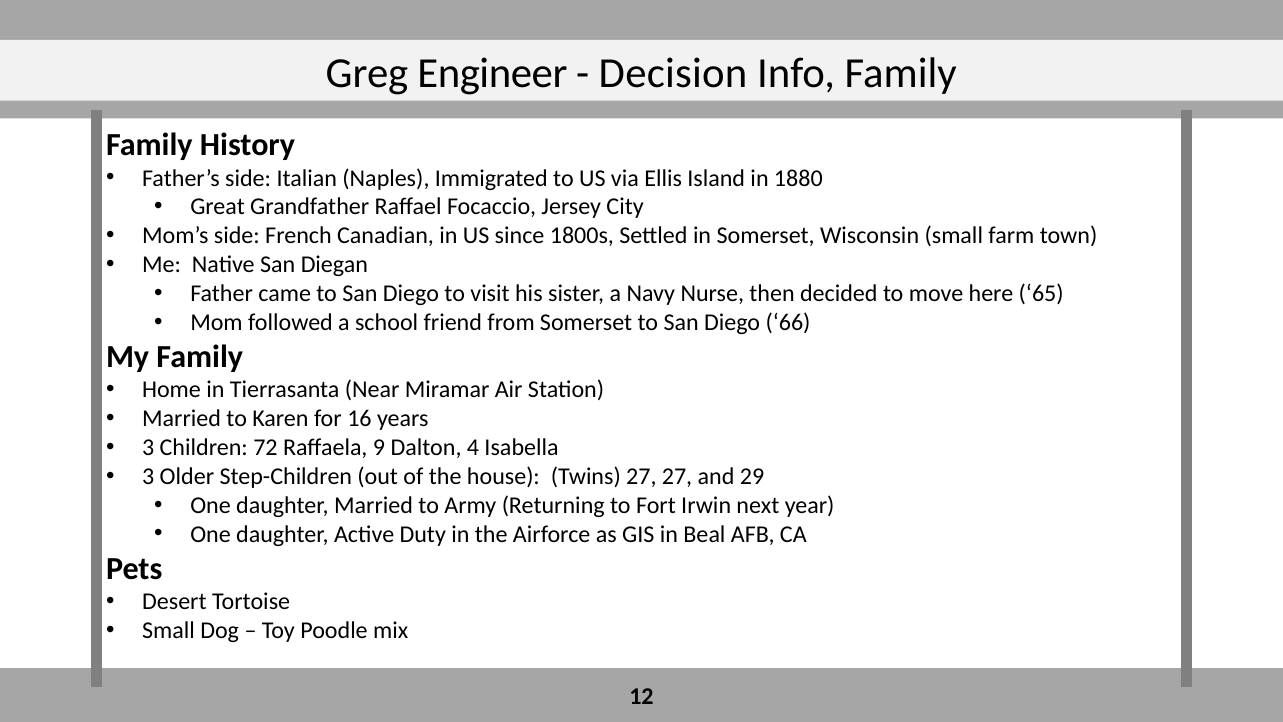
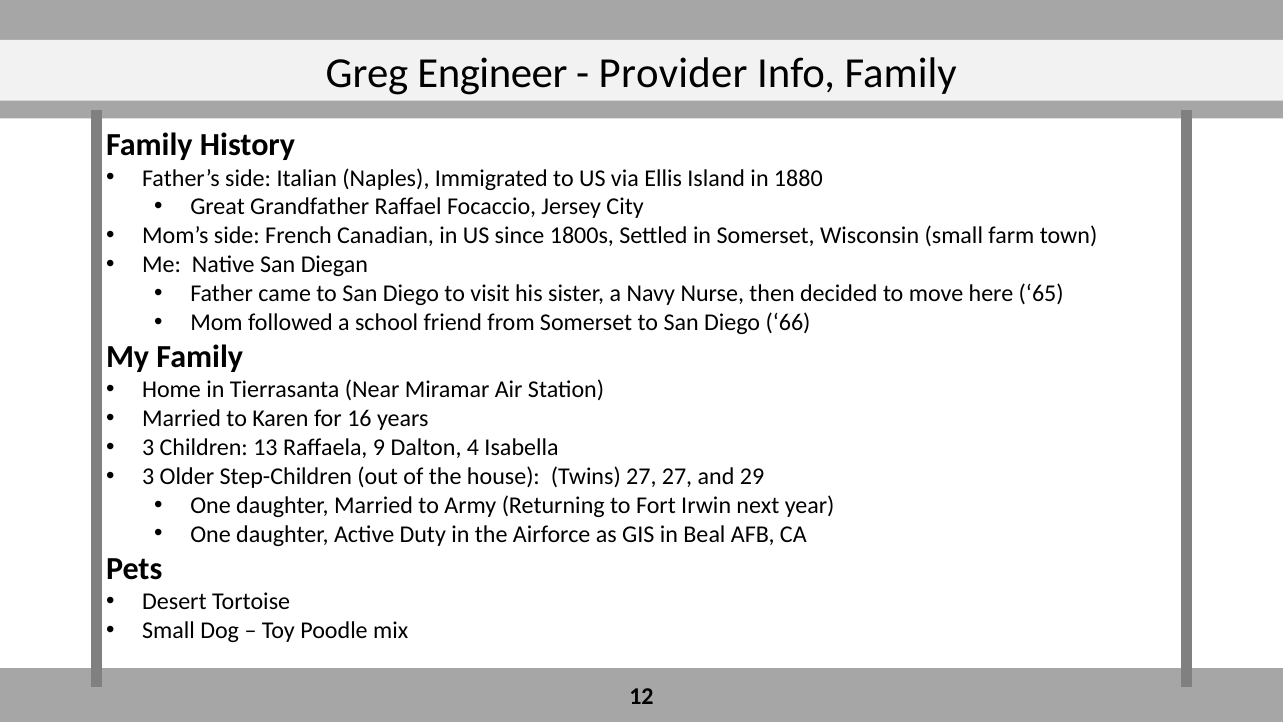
Decision: Decision -> Provider (673, 73)
72: 72 -> 13 (265, 447)
